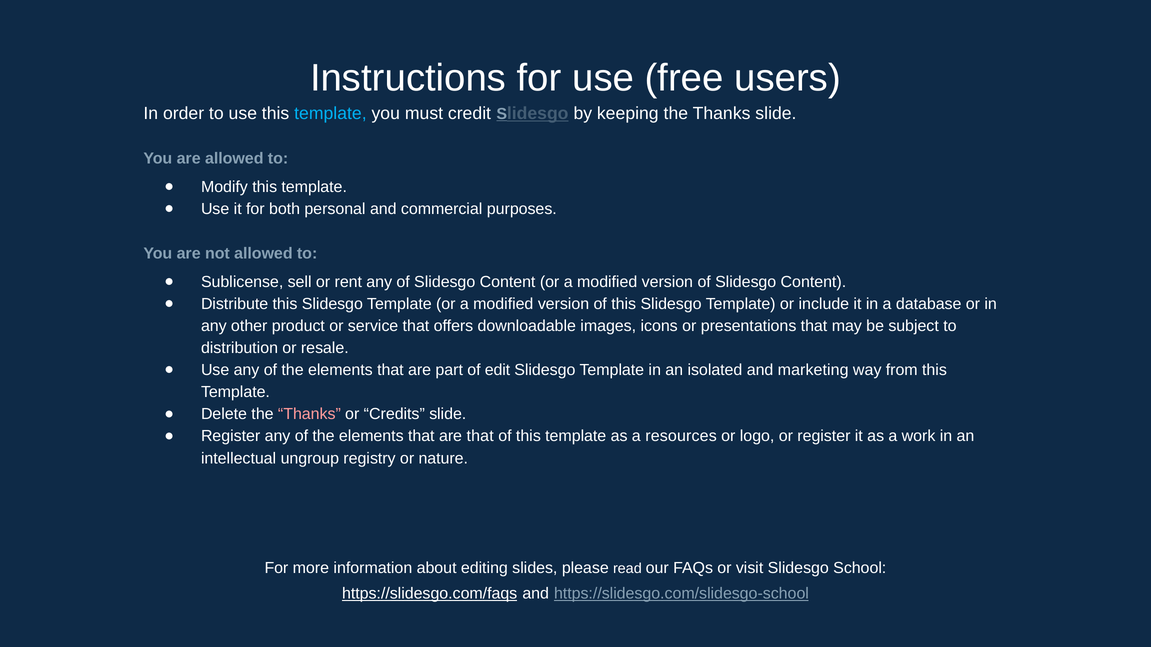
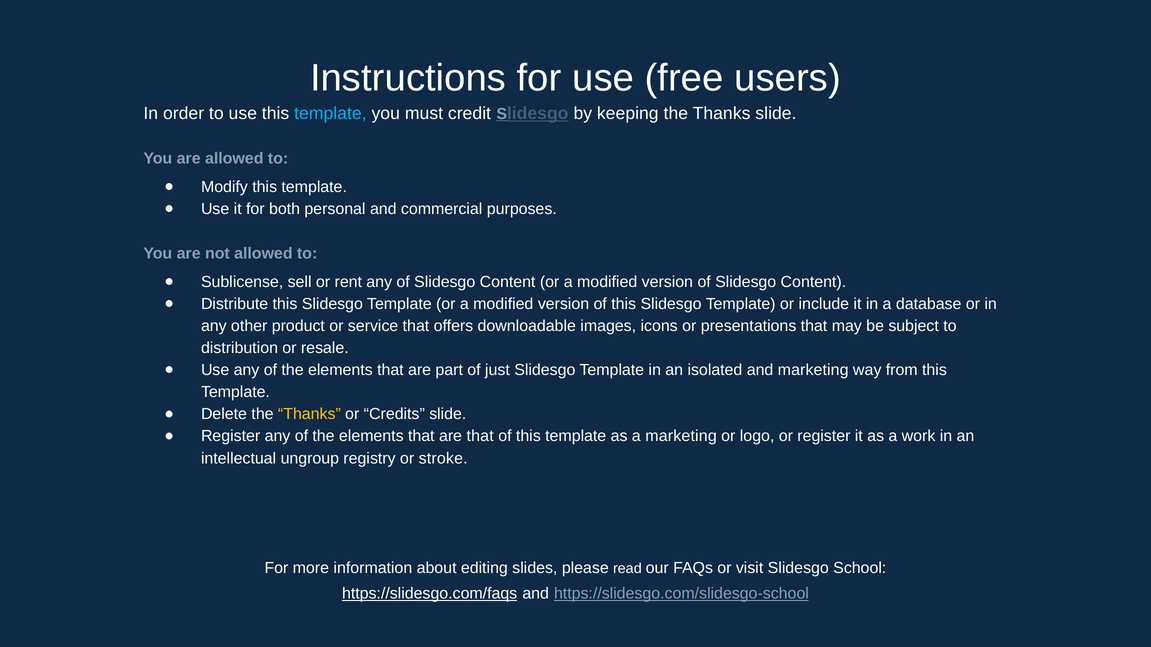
edit: edit -> just (497, 370)
Thanks colour: pink -> yellow (309, 414)
a resources: resources -> marketing (681, 436)
nature: nature -> stroke (443, 459)
